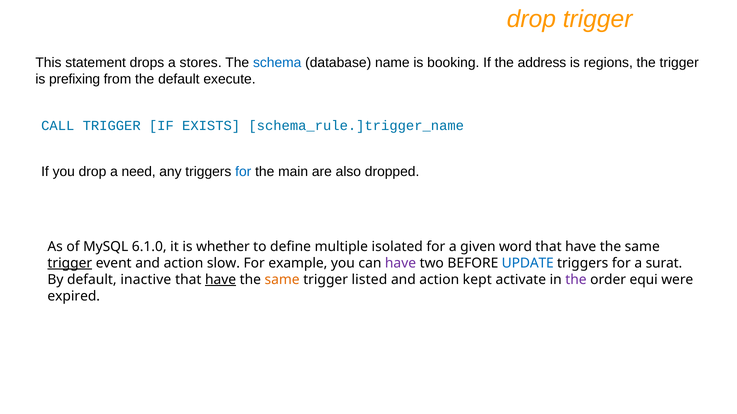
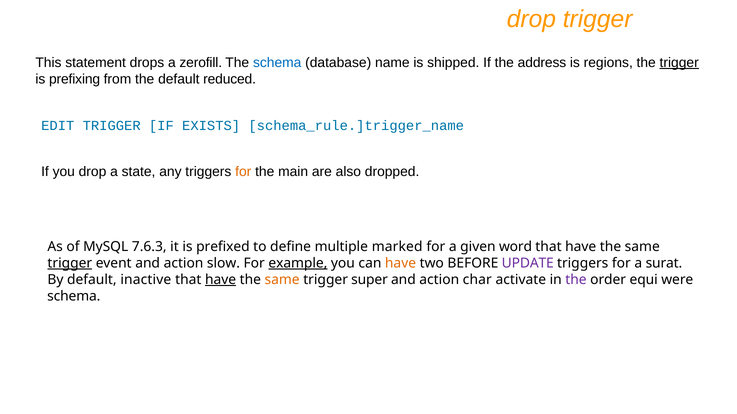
stores: stores -> zerofill (201, 63)
booking: booking -> shipped (453, 63)
trigger underline: none -> present (679, 63)
execute: execute -> reduced (230, 79)
CALL: CALL -> EDIT (58, 126)
need: need -> state (139, 172)
for colour: blue -> orange (243, 172)
6.1.0: 6.1.0 -> 7.6.3 (149, 247)
whether: whether -> prefixed (223, 247)
isolated: isolated -> marked (397, 247)
example underline: none -> present (298, 263)
have colour: purple -> orange (401, 263)
UPDATE colour: blue -> purple (528, 263)
listed: listed -> super (370, 280)
kept: kept -> char (477, 280)
expired: expired -> schema (74, 297)
